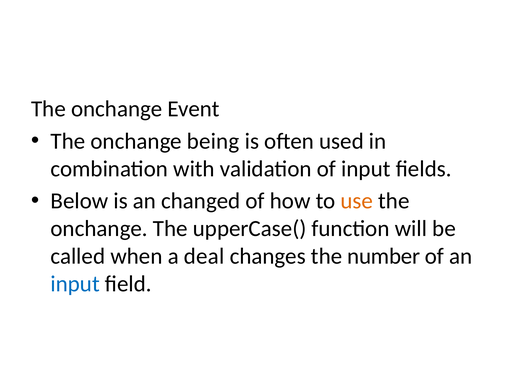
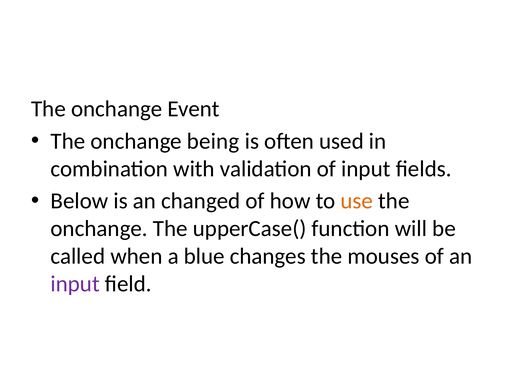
deal: deal -> blue (204, 256)
number: number -> mouses (383, 256)
input colour: blue -> purple (75, 284)
